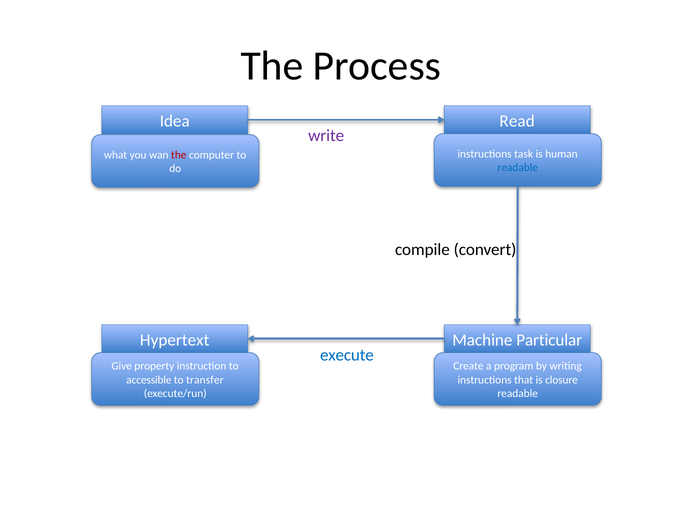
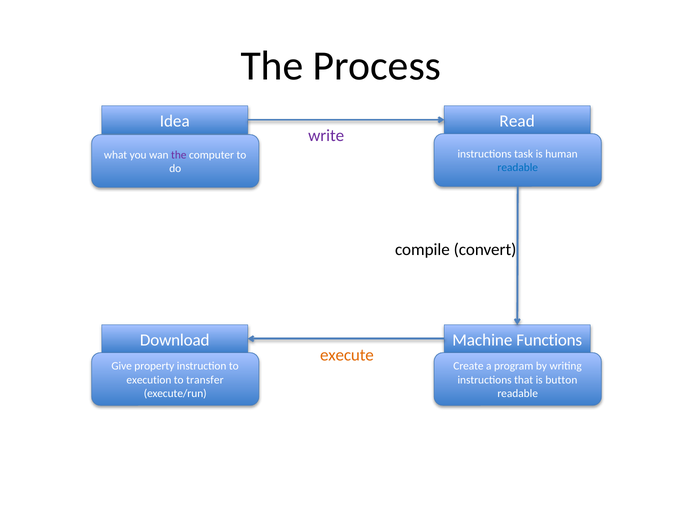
the colour: red -> purple (179, 155)
Hypertext: Hypertext -> Download (175, 340)
Particular: Particular -> Functions (549, 340)
execute colour: blue -> orange (347, 355)
accessible: accessible -> execution (149, 379)
closure: closure -> button (561, 379)
